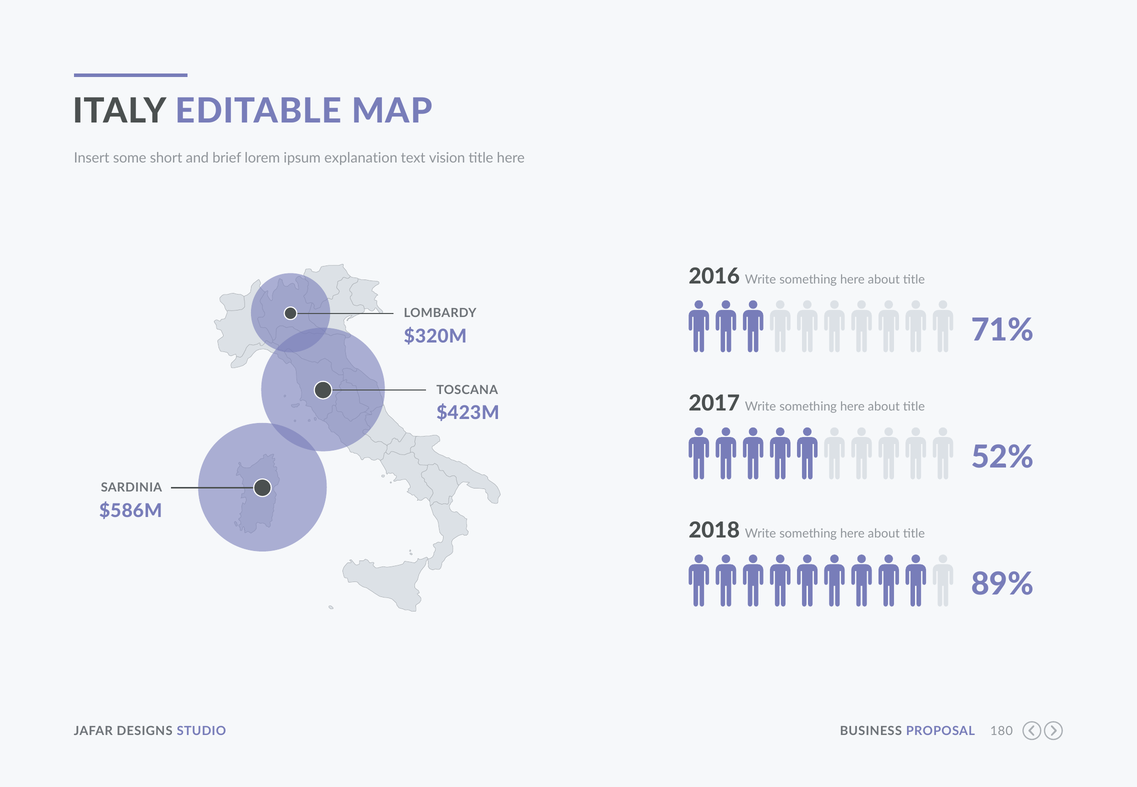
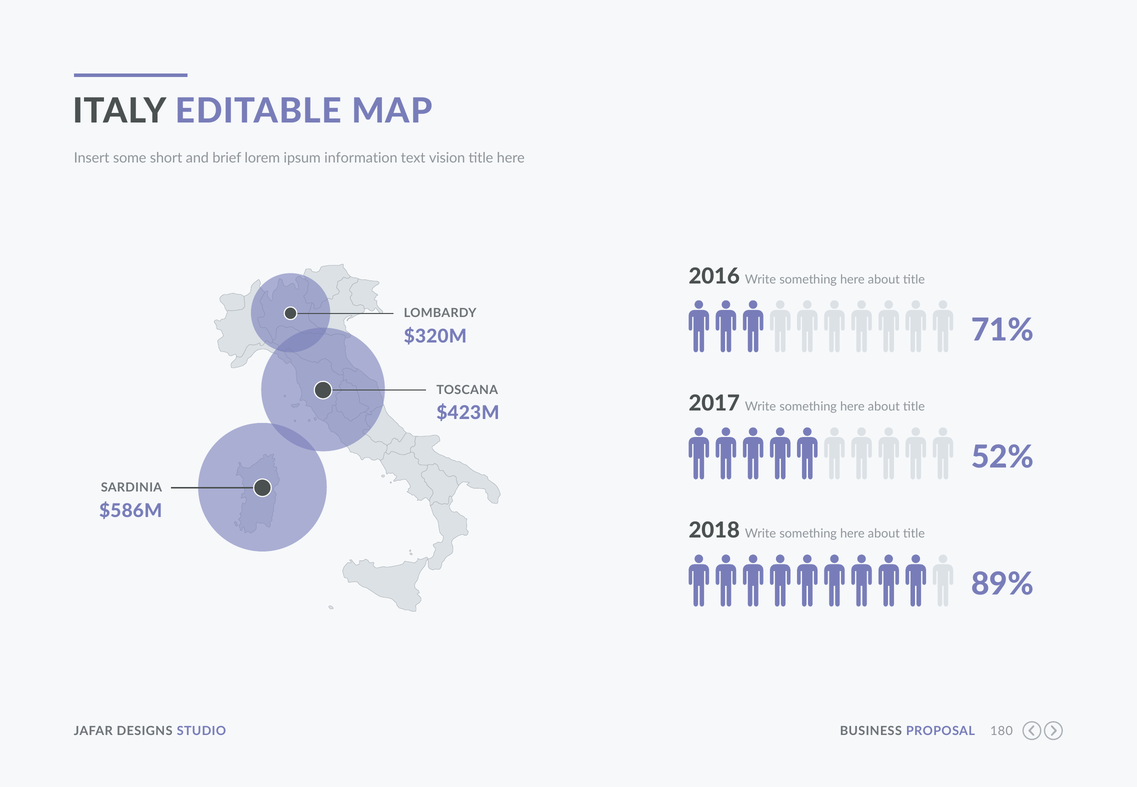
explanation: explanation -> information (361, 158)
